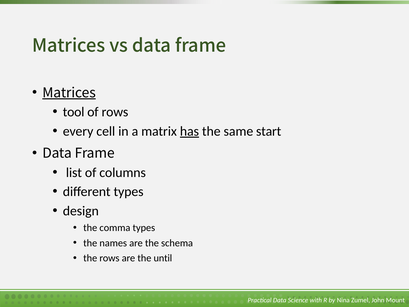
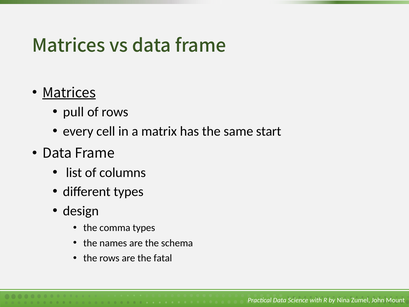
tool: tool -> pull (73, 112)
has underline: present -> none (189, 131)
until: until -> fatal (163, 258)
